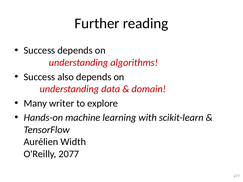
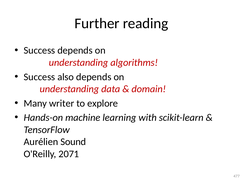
Width: Width -> Sound (73, 142)
2077: 2077 -> 2071 (69, 154)
